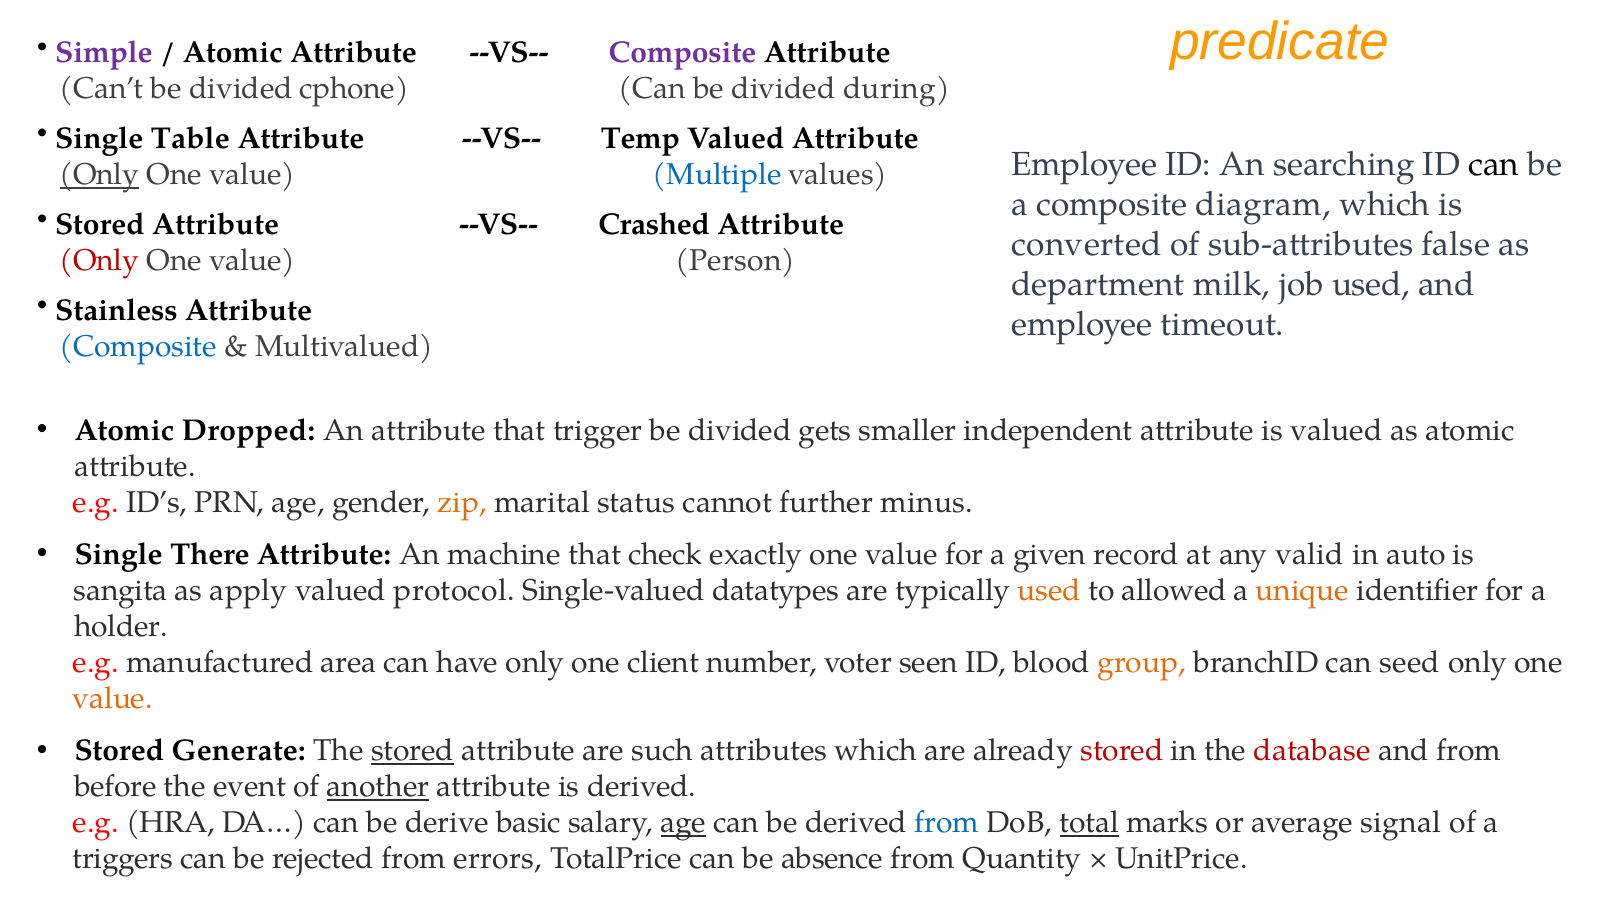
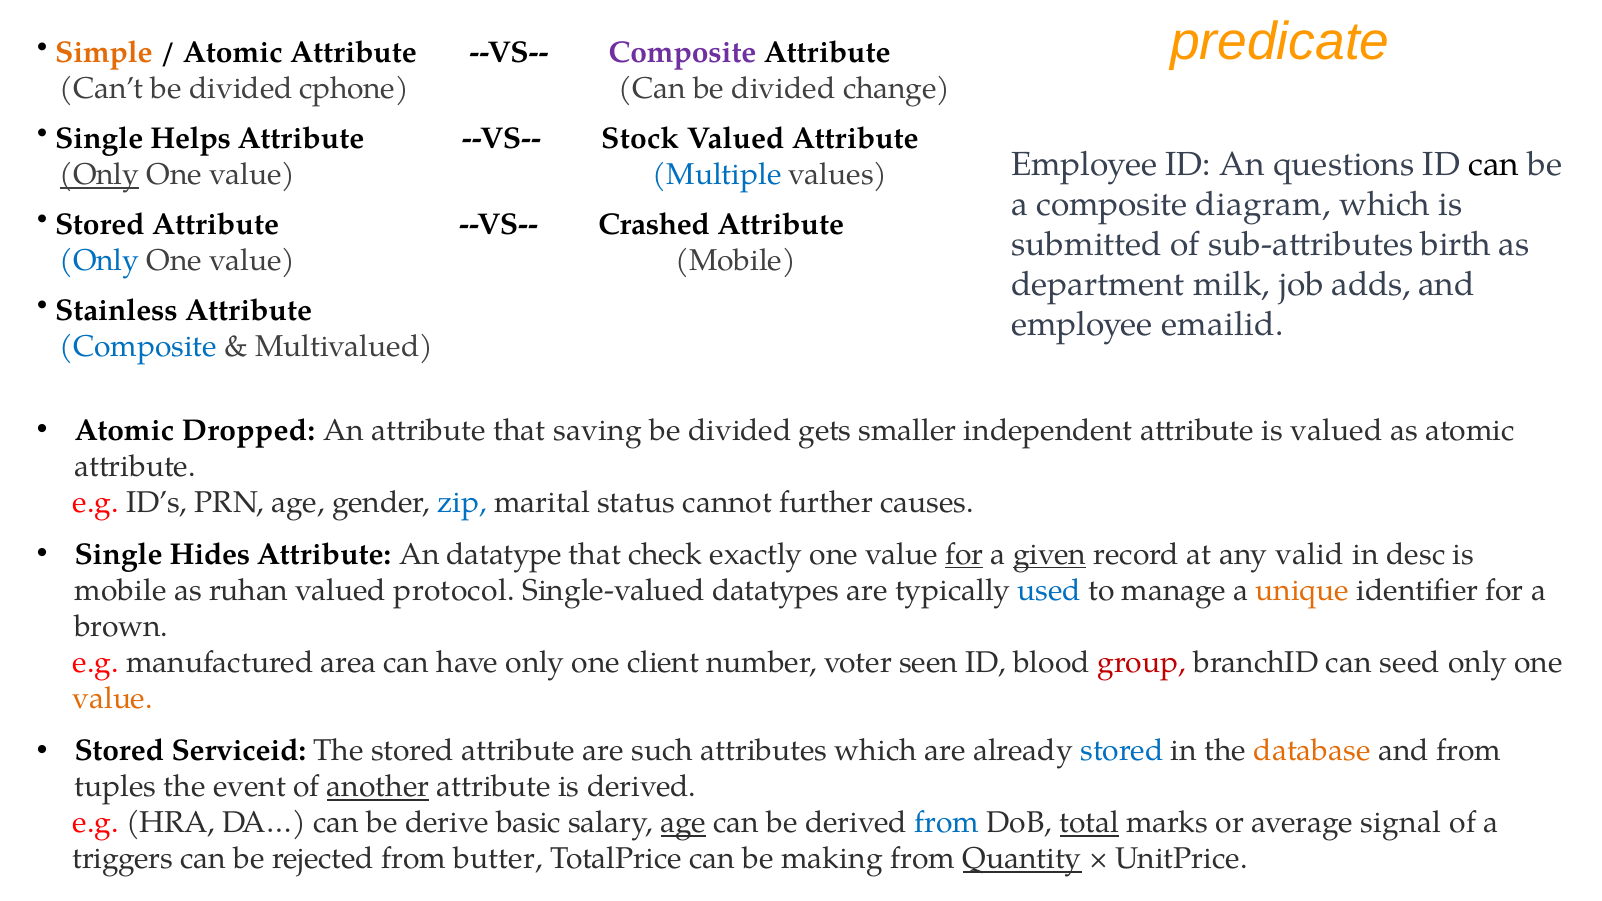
Simple colour: purple -> orange (104, 53)
during: during -> change (897, 89)
Table: Table -> Helps (191, 139)
Temp: Temp -> Stock (640, 139)
searching: searching -> questions (1344, 164)
converted: converted -> submitted (1087, 245)
false: false -> birth (1456, 245)
Only colour: red -> blue (99, 261)
value Person: Person -> Mobile (736, 261)
job used: used -> adds (1371, 285)
timeout: timeout -> emailid (1222, 325)
trigger: trigger -> saving (598, 431)
zip colour: orange -> blue (462, 503)
minus: minus -> causes (927, 503)
There: There -> Hides (210, 555)
machine: machine -> datatype (504, 555)
for underline: none -> present (964, 555)
given underline: none -> present (1050, 555)
auto: auto -> desc (1416, 555)
sangita: sangita -> mobile (121, 591)
apply: apply -> ruhan (249, 591)
used colour: orange -> blue (1049, 591)
allowed: allowed -> manage (1174, 591)
holder: holder -> brown (121, 627)
group colour: orange -> red (1142, 663)
Generate: Generate -> Serviceid (239, 751)
stored underline: present -> none (413, 751)
stored colour: red -> blue (1122, 751)
database colour: red -> orange (1312, 751)
before: before -> tuples (115, 787)
errors: errors -> butter (498, 859)
absence: absence -> making (832, 859)
Quantity underline: none -> present (1022, 859)
